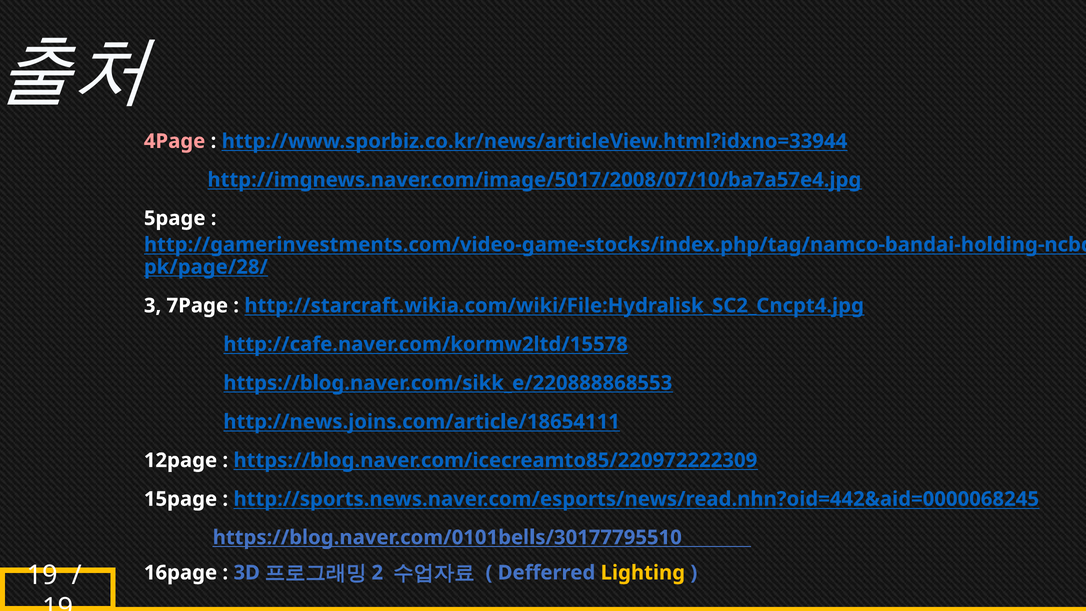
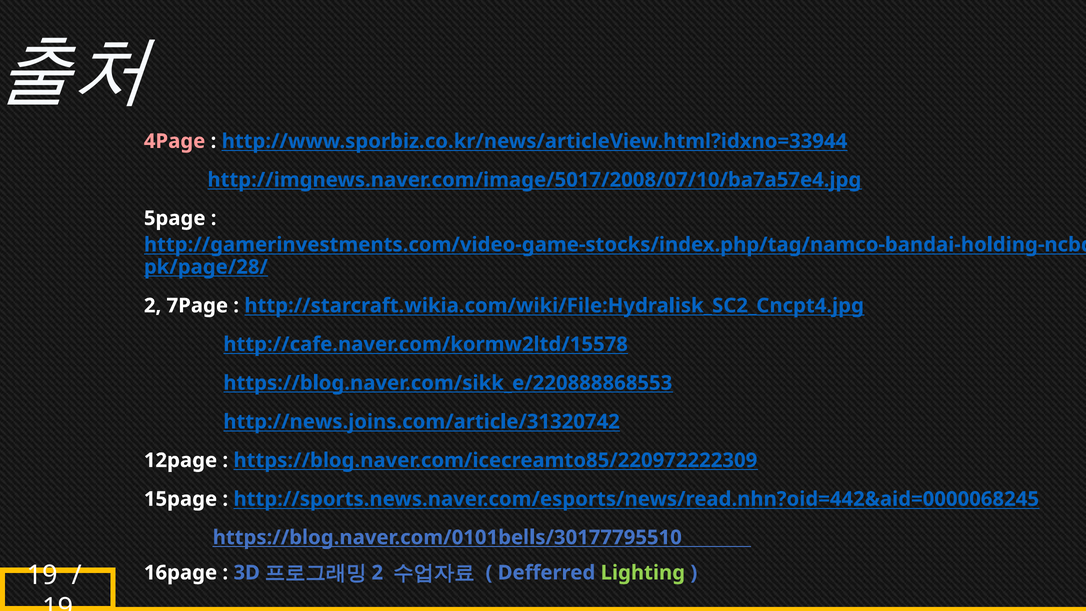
3: 3 -> 2 (153, 306)
http://news.joins.com/article/18654111: http://news.joins.com/article/18654111 -> http://news.joins.com/article/31320742 (422, 422)
Lighting colour: yellow -> light green (643, 573)
